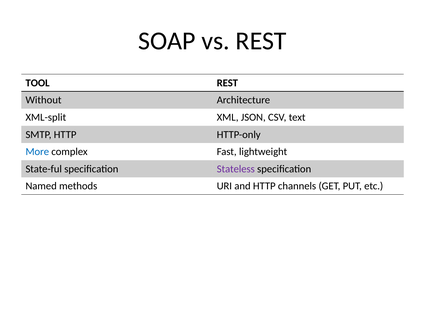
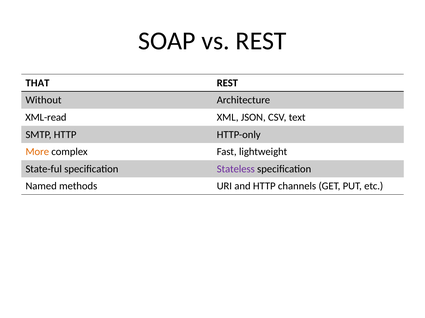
TOOL: TOOL -> THAT (38, 83)
XML-split: XML-split -> XML-read (46, 118)
More colour: blue -> orange (37, 152)
